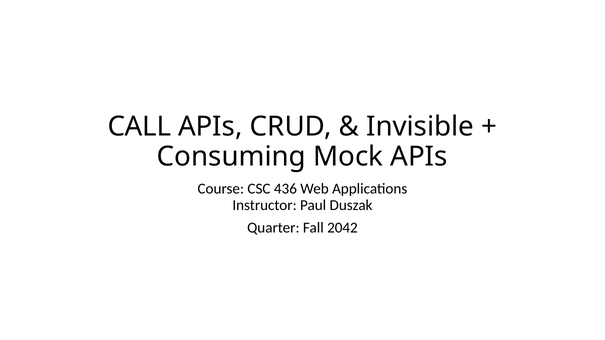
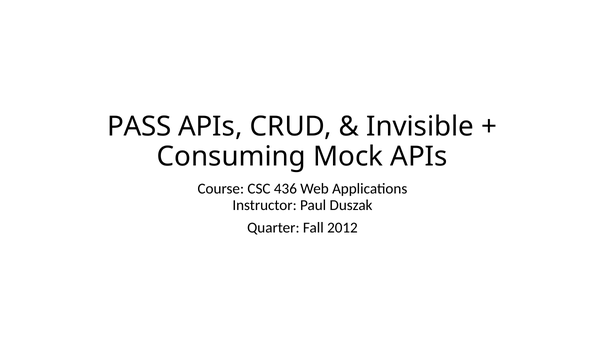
CALL: CALL -> PASS (139, 127)
2042: 2042 -> 2012 (342, 228)
